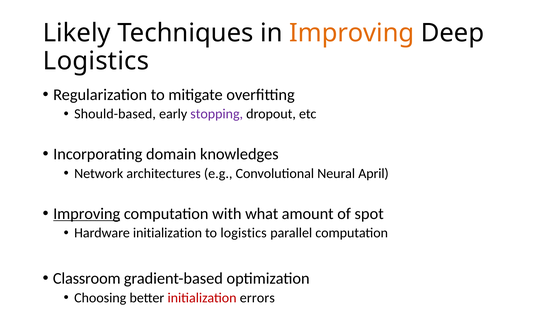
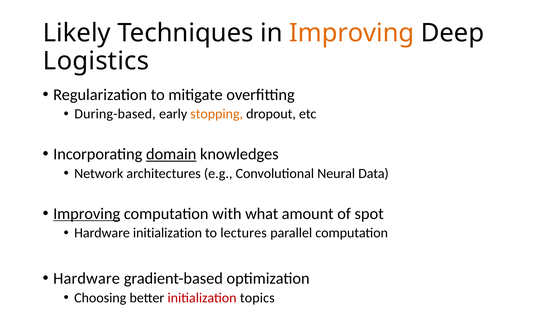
Should-based: Should-based -> During-based (115, 114)
stopping colour: purple -> orange (217, 114)
domain underline: none -> present (171, 154)
April: April -> Data (374, 173)
to logistics: logistics -> lectures (244, 233)
Classroom: Classroom -> Hardware (87, 279)
errors: errors -> topics (257, 298)
